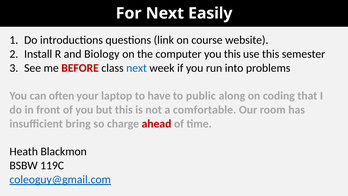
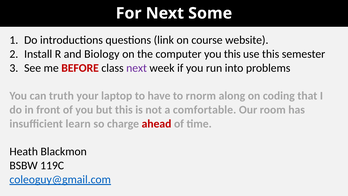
Easily: Easily -> Some (210, 13)
next colour: blue -> purple (137, 68)
often: often -> truth (61, 96)
public: public -> rnorm (201, 96)
bring: bring -> learn (78, 124)
